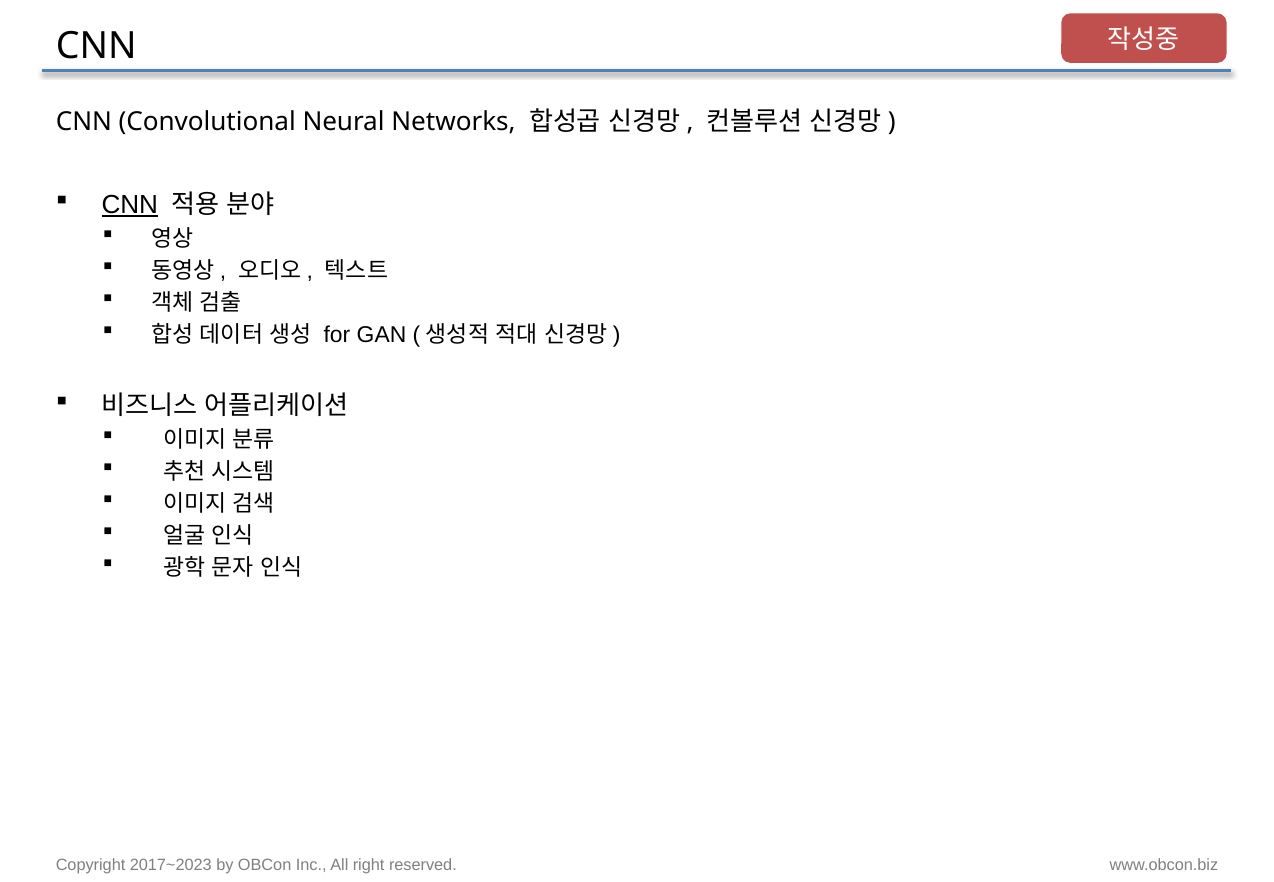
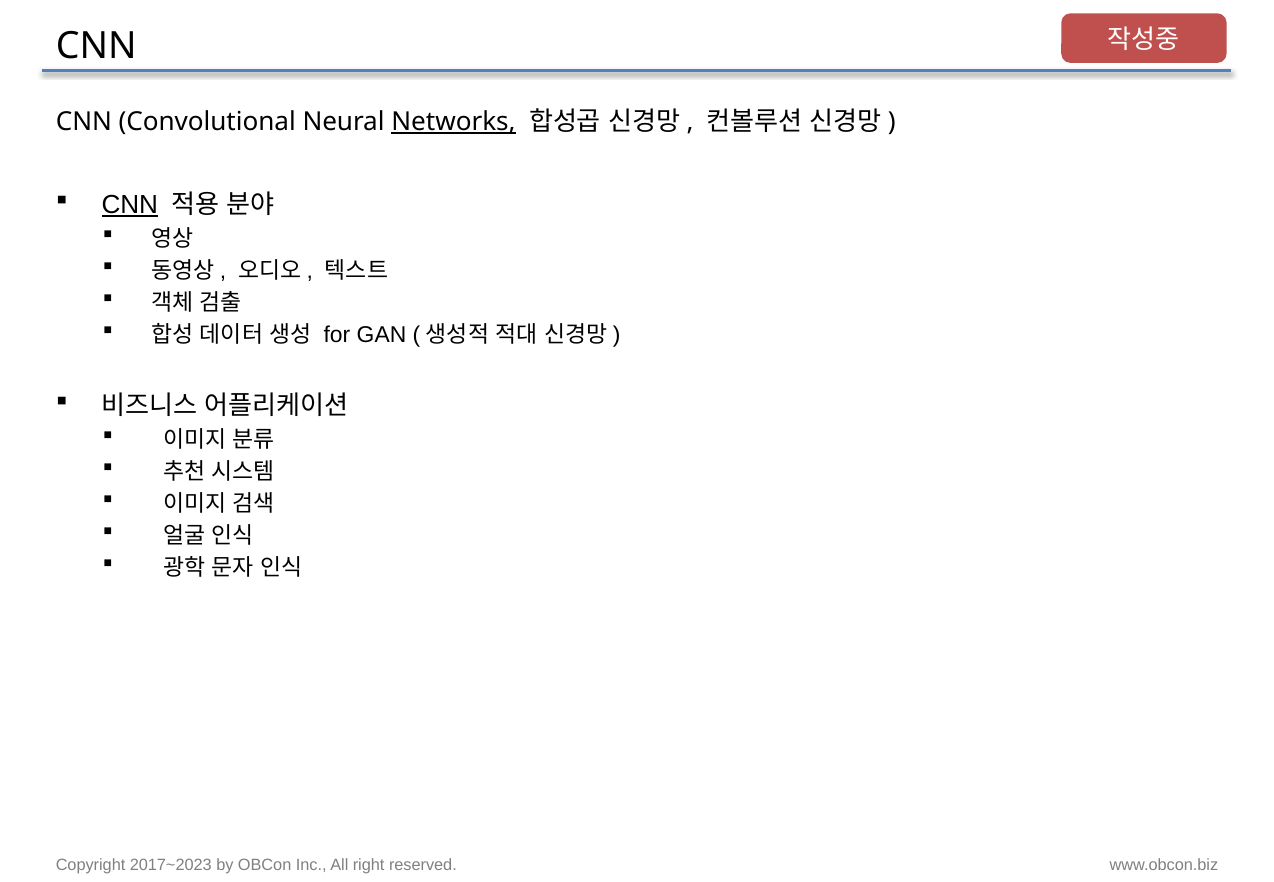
Networks underline: none -> present (454, 122)
